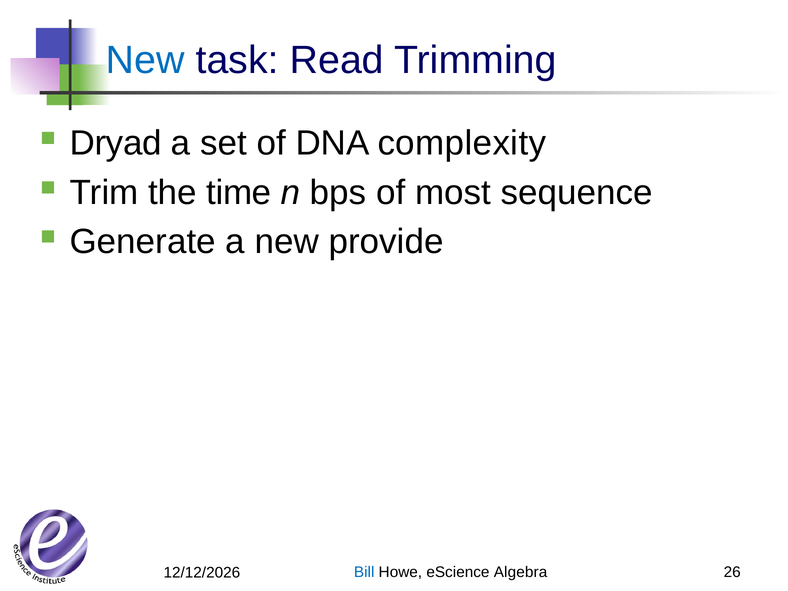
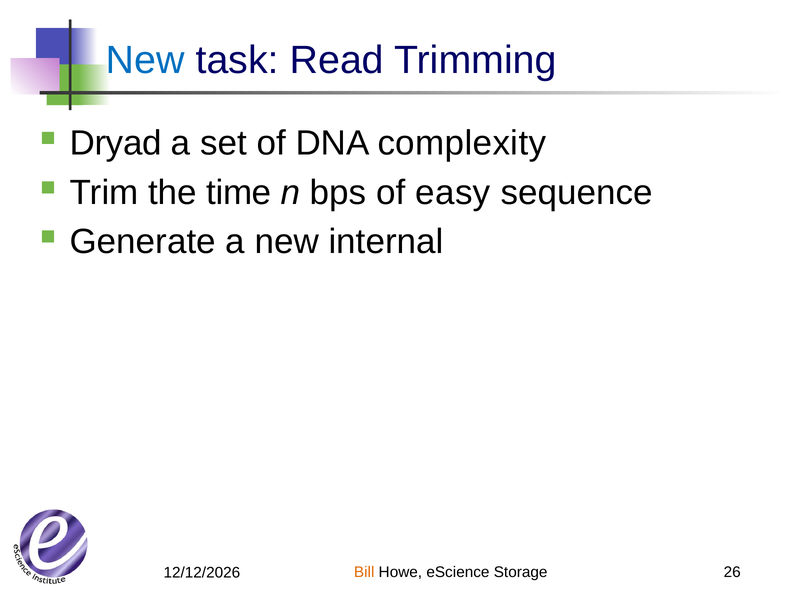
most: most -> easy (453, 192)
provide: provide -> internal (386, 242)
Bill colour: blue -> orange (364, 572)
Algebra: Algebra -> Storage (521, 572)
